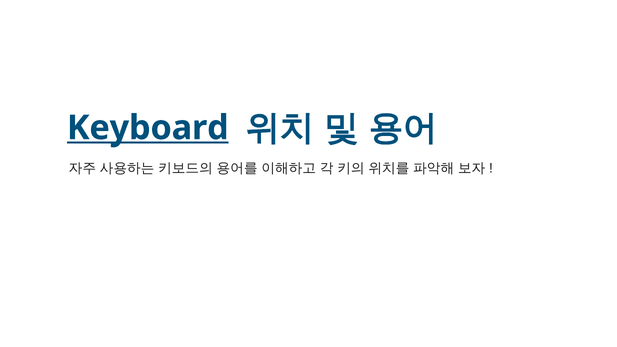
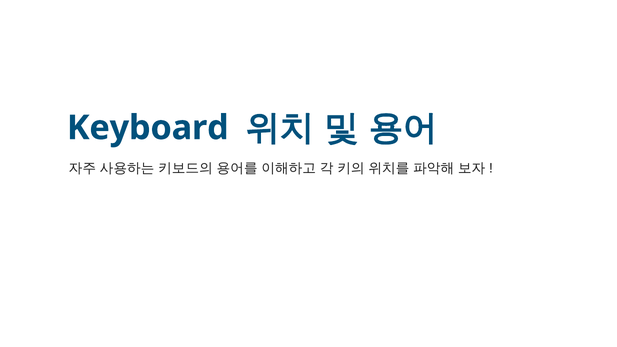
Keyboard underline: present -> none (148, 128)
